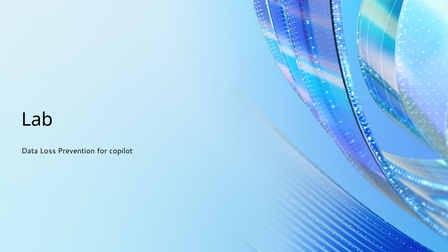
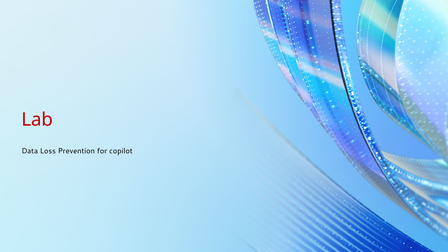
Lab colour: black -> red (37, 120)
